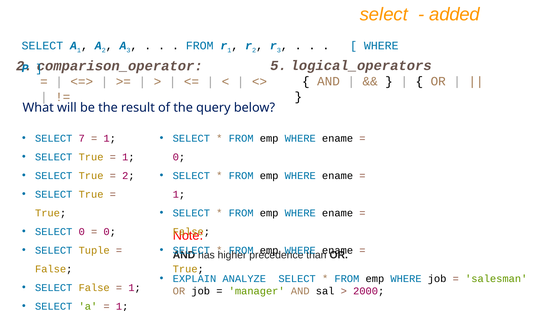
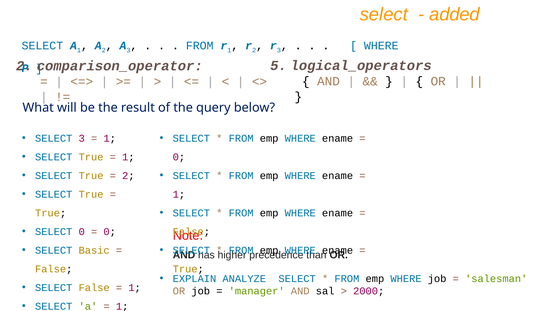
SELECT 7: 7 -> 3 (82, 138)
Tuple: Tuple -> Basic (94, 250)
